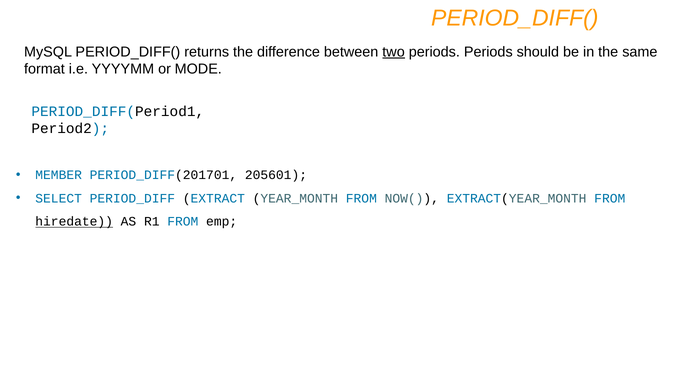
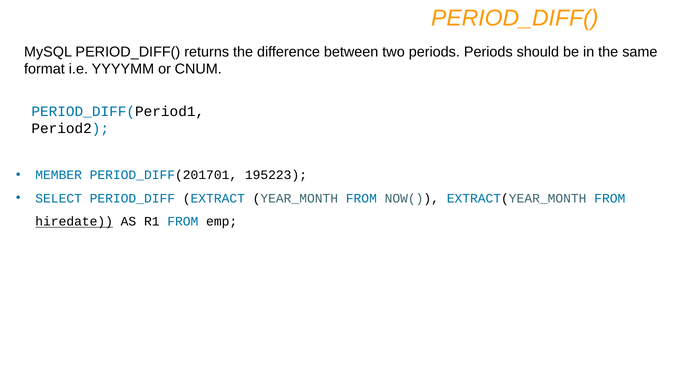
two underline: present -> none (394, 52)
MODE: MODE -> CNUM (198, 69)
205601: 205601 -> 195223 (276, 175)
